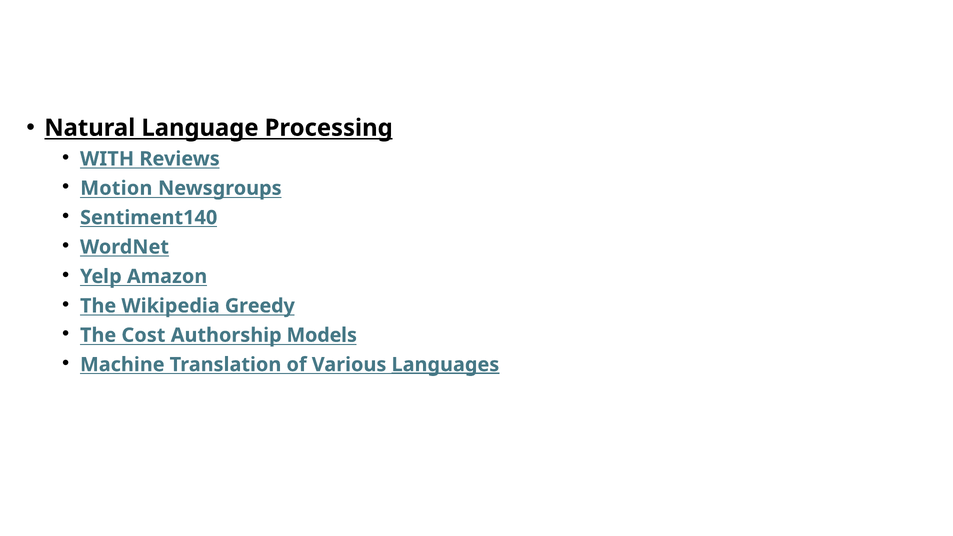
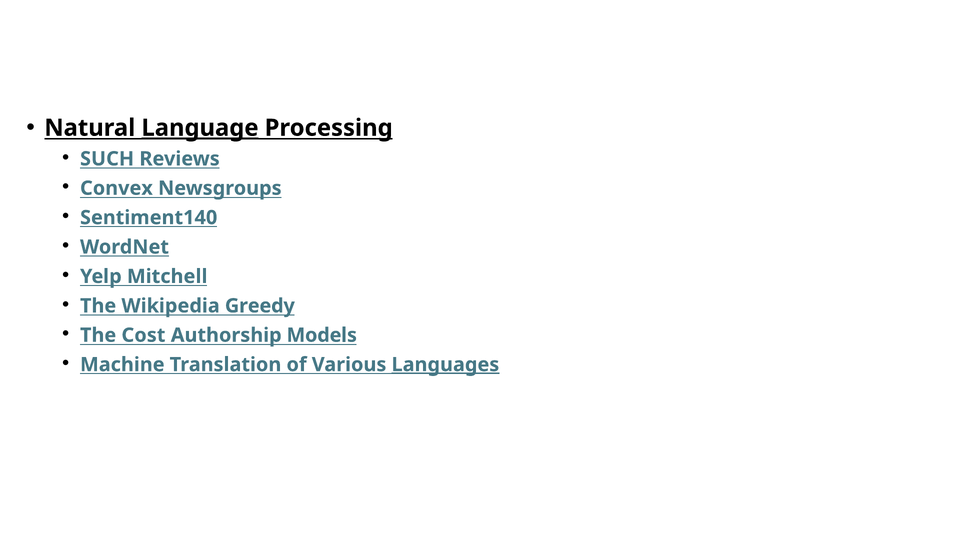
Language underline: none -> present (200, 128)
WITH: WITH -> SUCH (107, 159)
Motion: Motion -> Convex (116, 188)
Amazon: Amazon -> Mitchell (167, 276)
